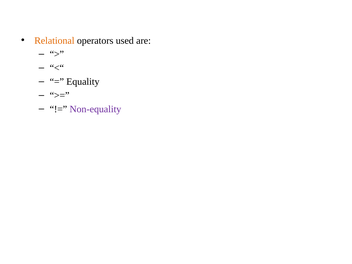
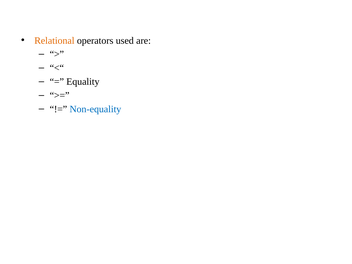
Non-equality colour: purple -> blue (95, 109)
